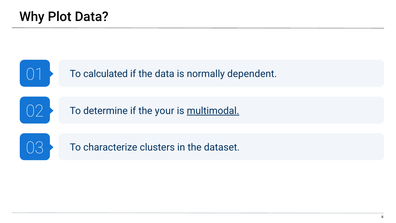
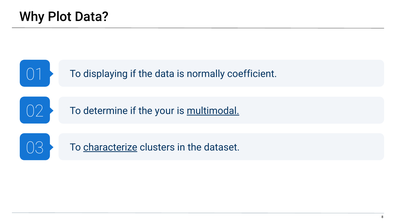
calculated: calculated -> displaying (106, 74)
dependent: dependent -> coefficient (252, 74)
characterize underline: none -> present (110, 147)
